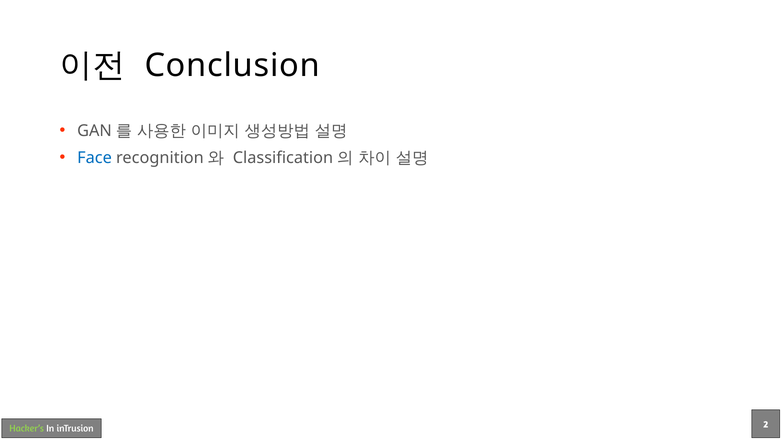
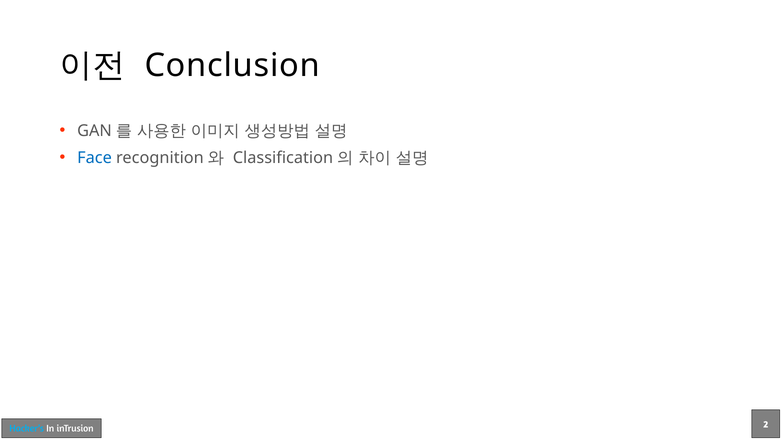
Hacker’s colour: light green -> light blue (27, 429)
